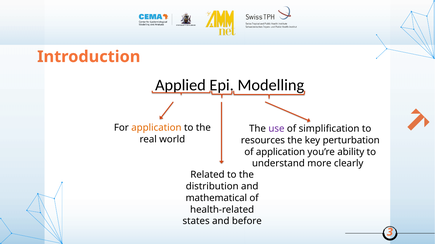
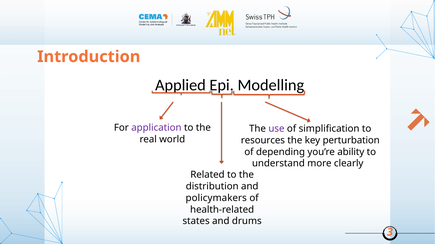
application colour: orange -> purple (156, 128)
of application: application -> depending (280, 152)
mathematical: mathematical -> policymakers (216, 199)
before: before -> drums (247, 222)
